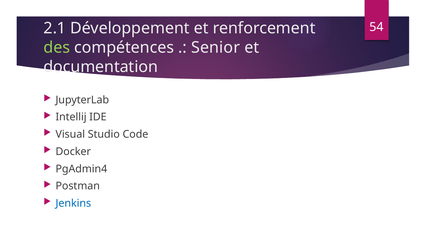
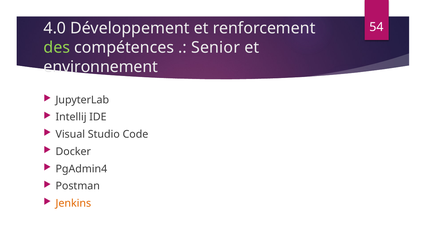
2.1: 2.1 -> 4.0 (55, 28)
documentation: documentation -> environnement (101, 67)
Jenkins colour: blue -> orange (73, 203)
